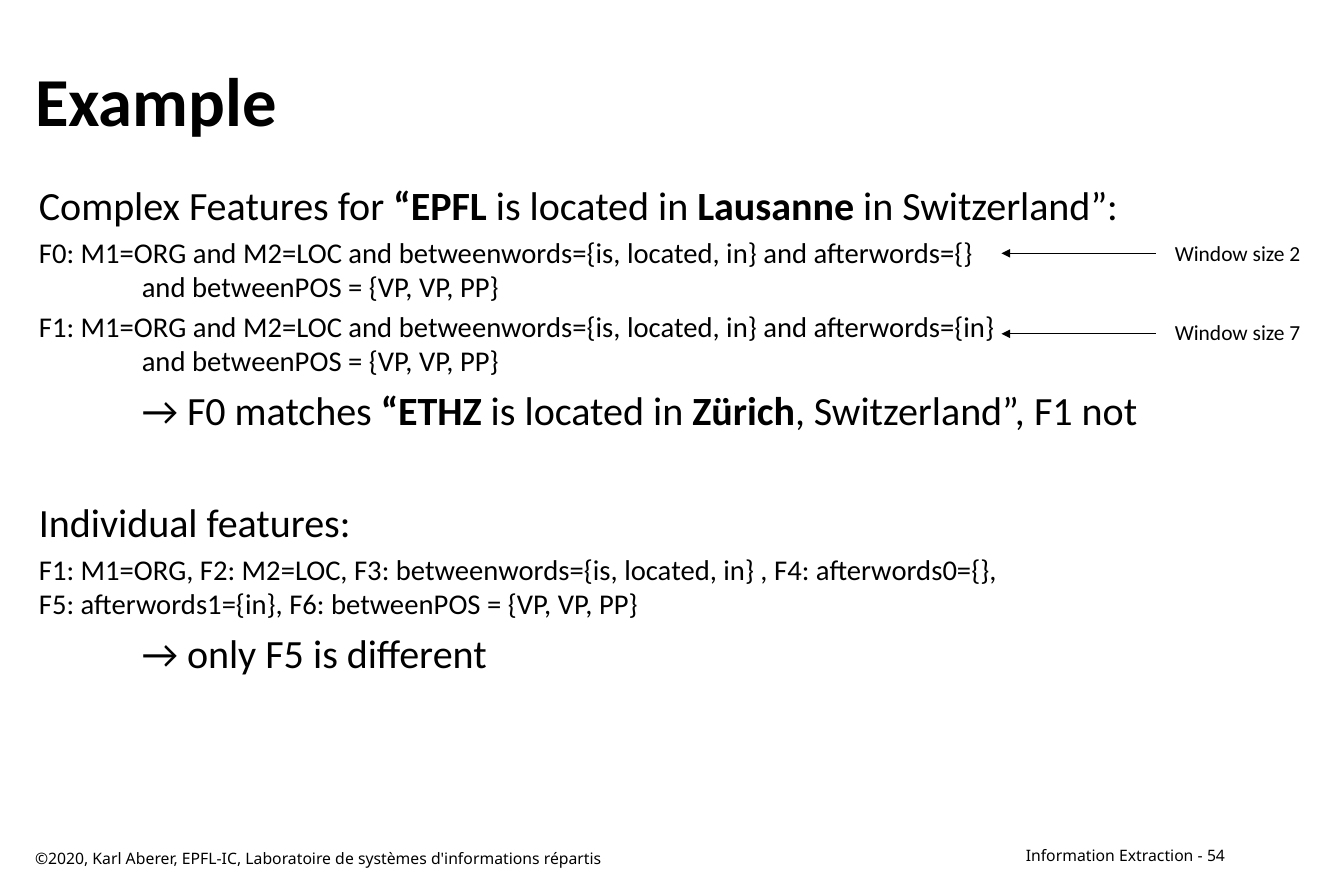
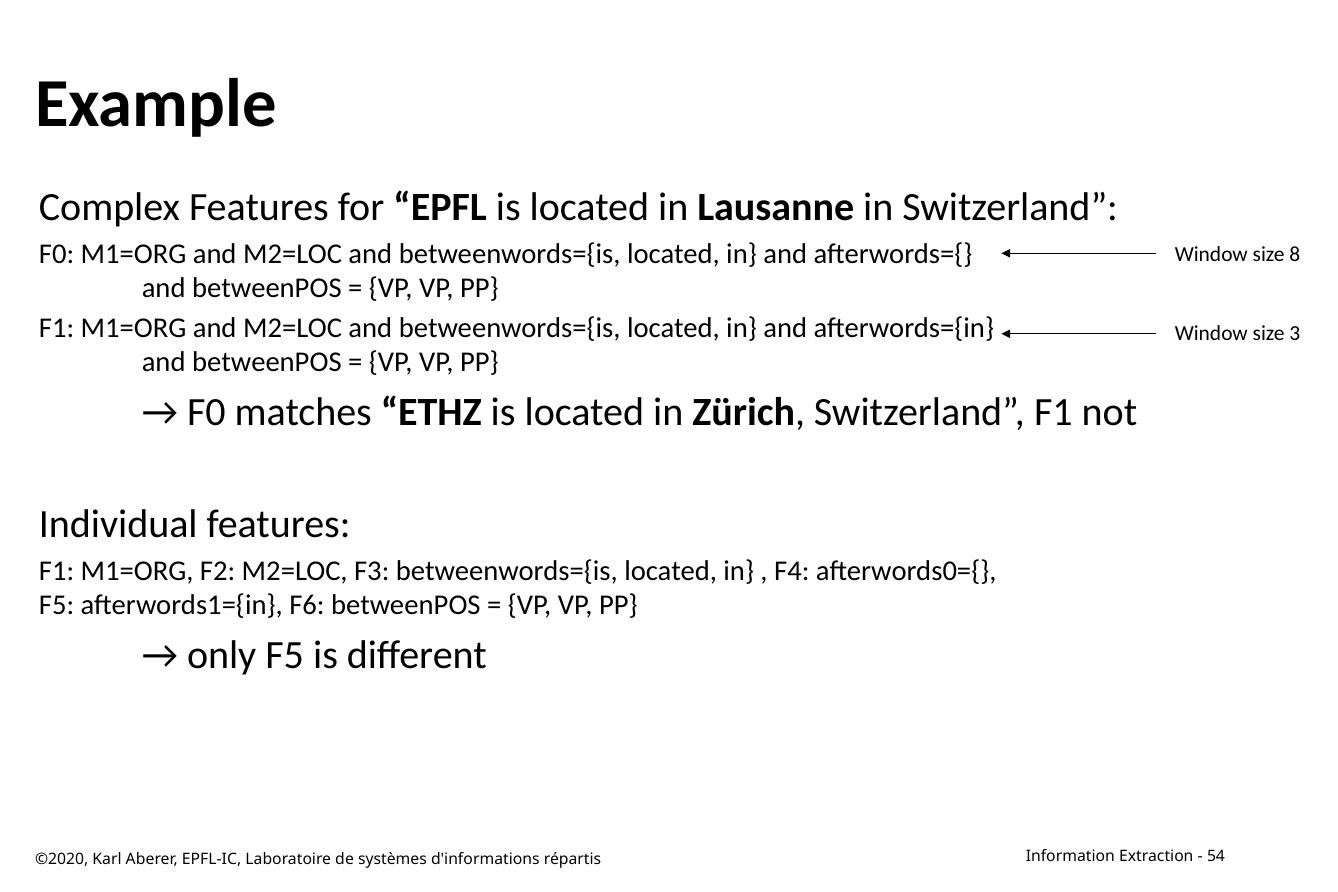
2: 2 -> 8 (1295, 255)
7: 7 -> 3 (1295, 334)
